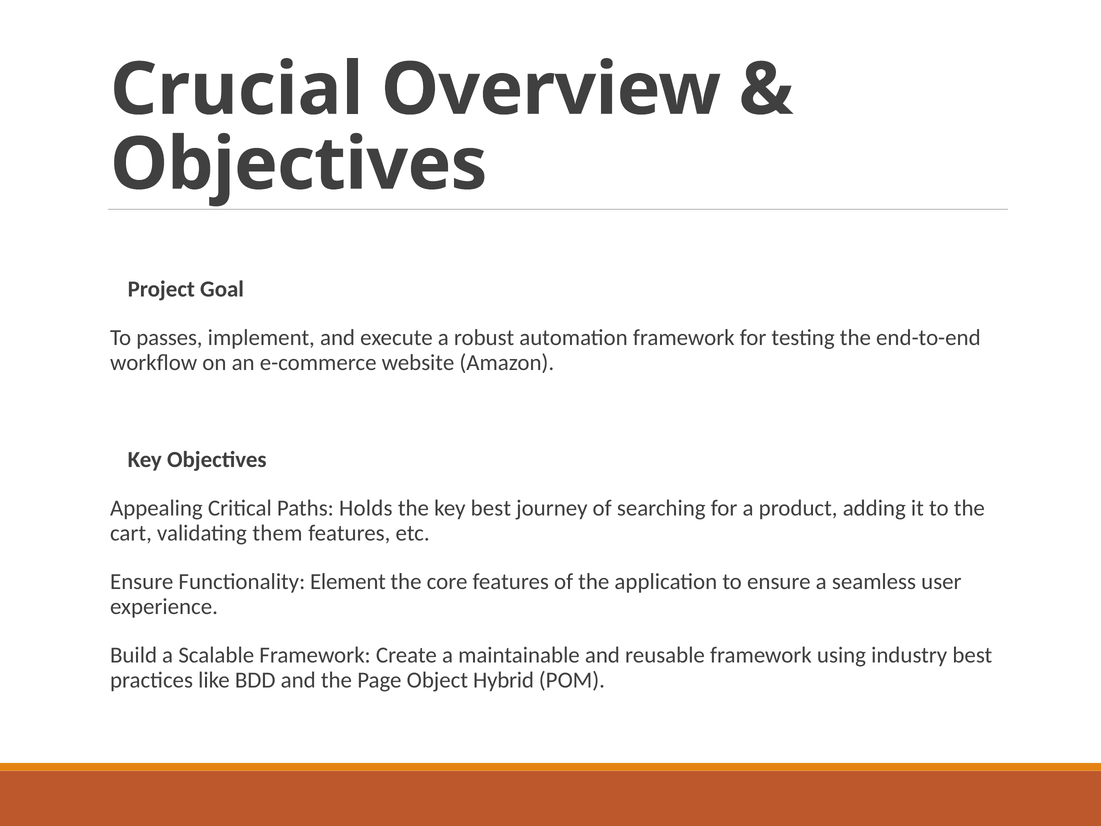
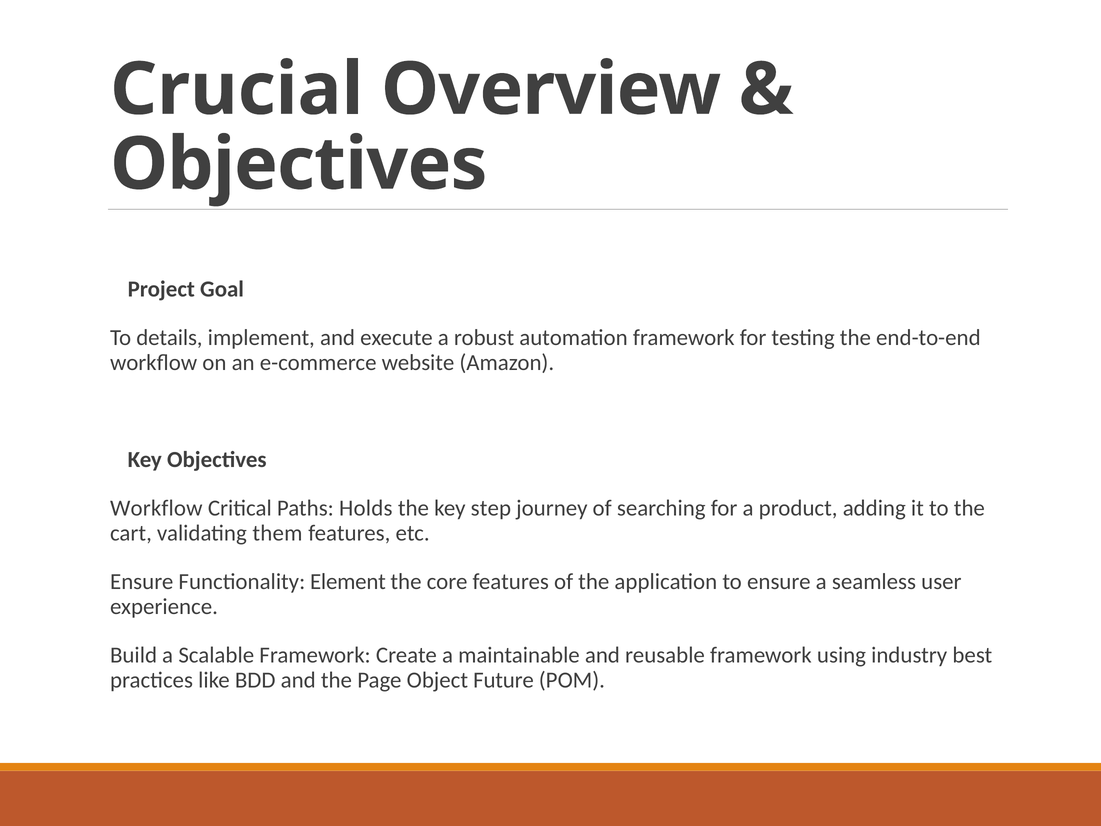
passes: passes -> details (169, 338)
Appealing: Appealing -> Workflow (156, 508)
key best: best -> step (491, 508)
Hybrid: Hybrid -> Future (504, 680)
